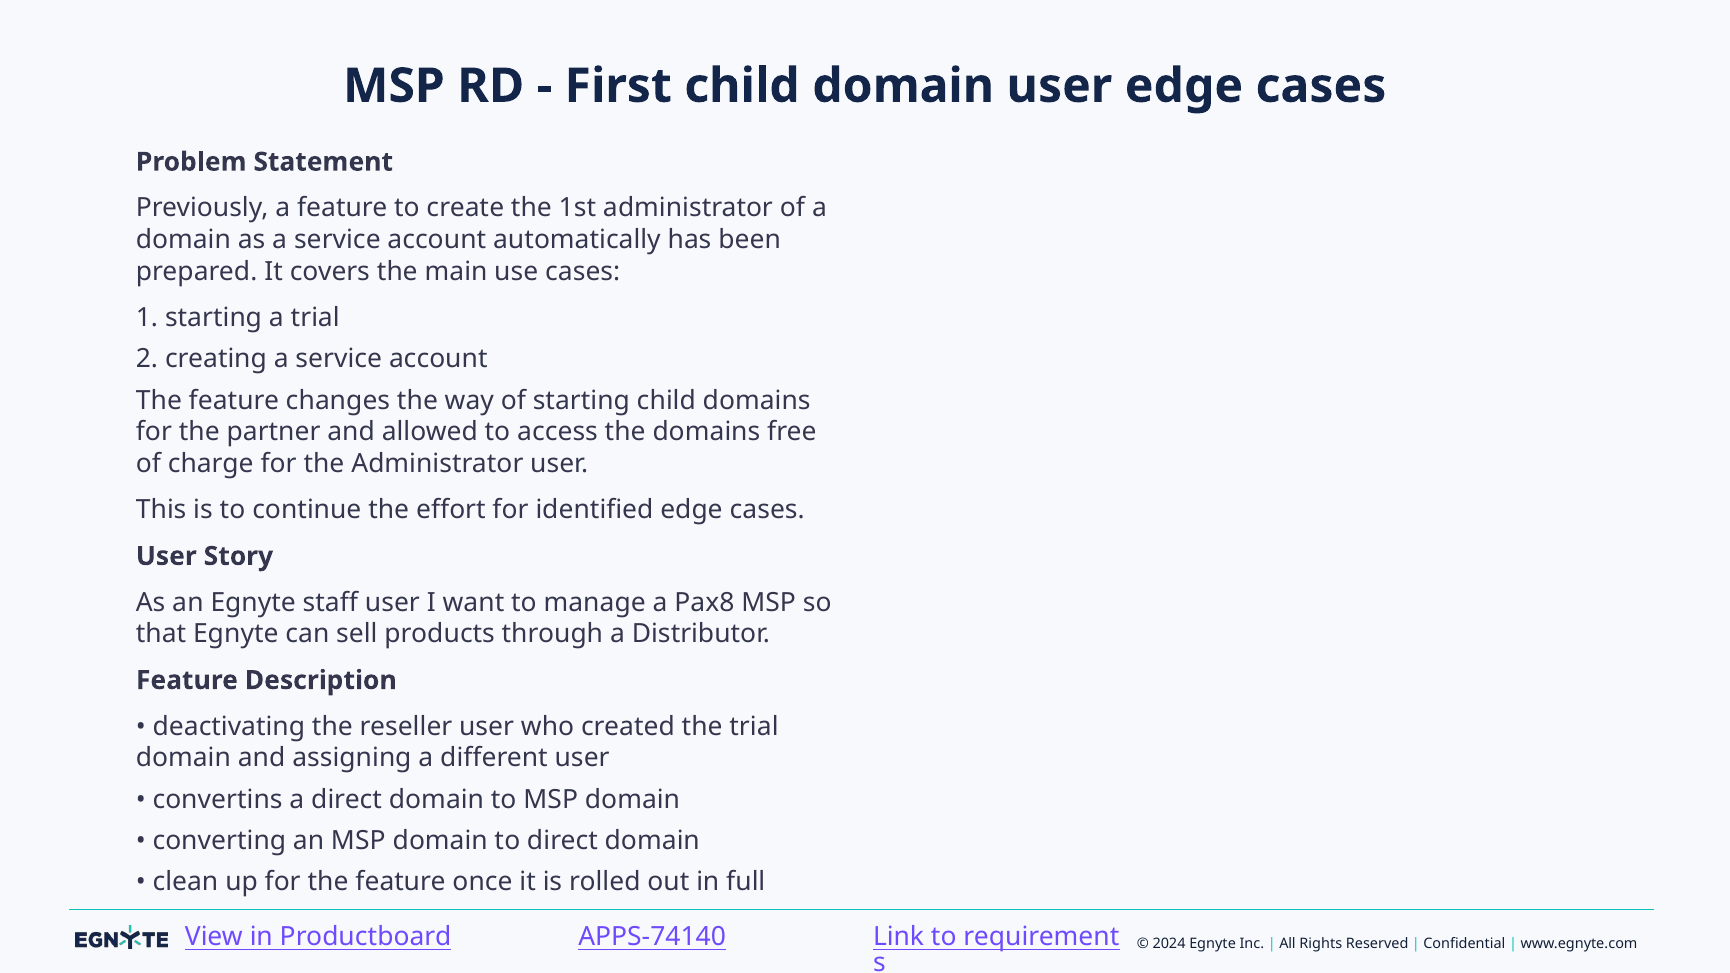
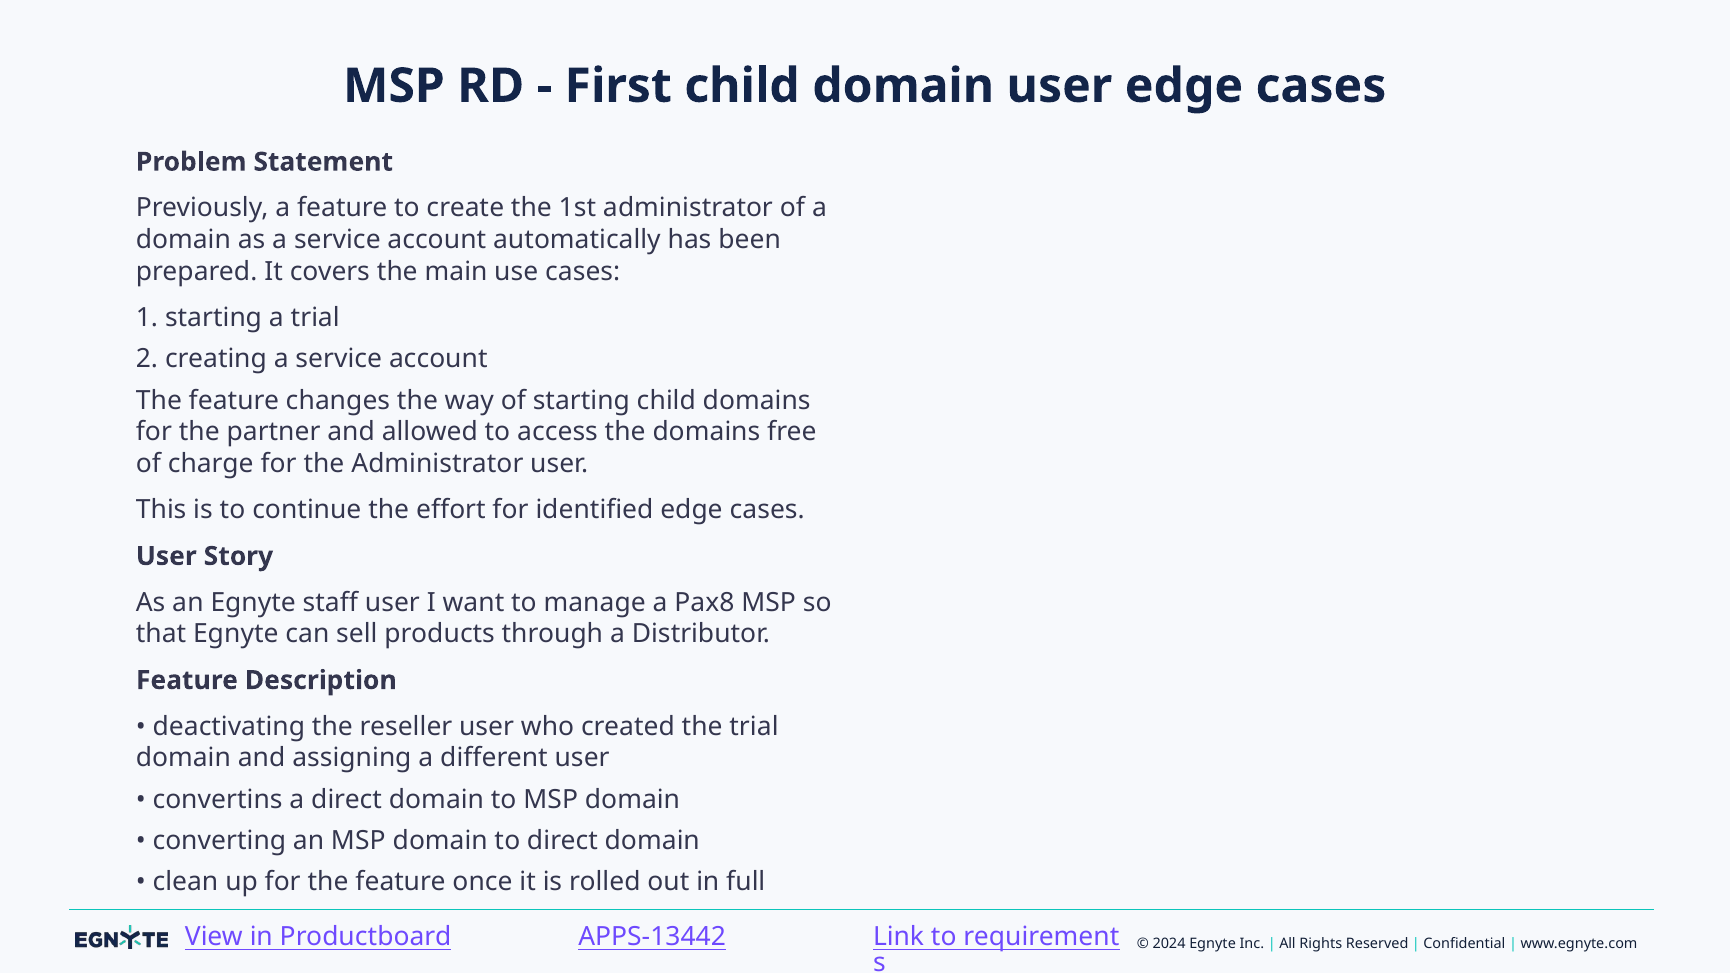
APPS-74140: APPS-74140 -> APPS-13442 (652, 937)
